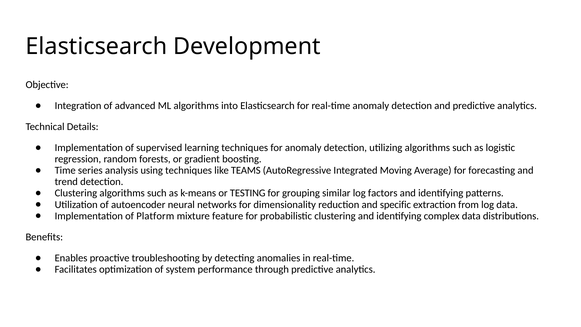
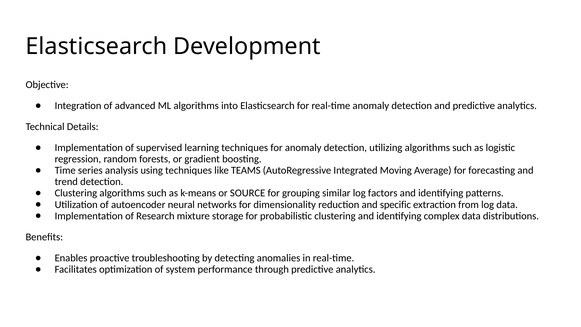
TESTING: TESTING -> SOURCE (248, 193)
Platform: Platform -> Research (155, 216)
feature: feature -> storage (228, 216)
